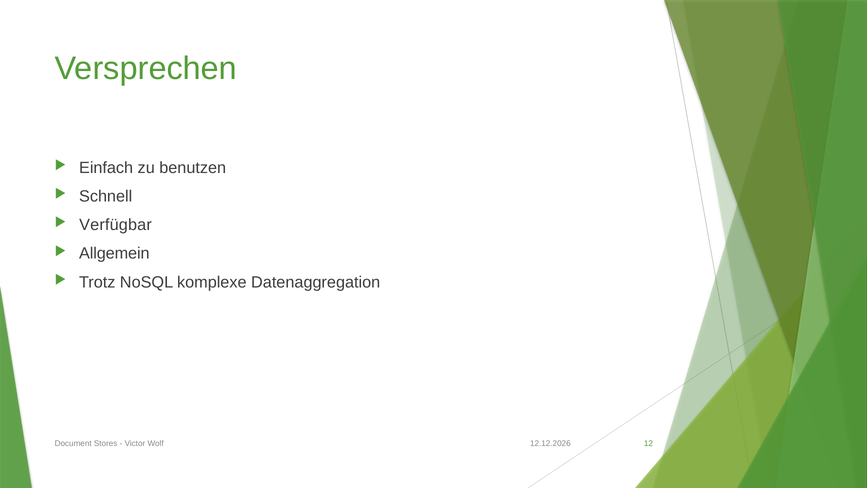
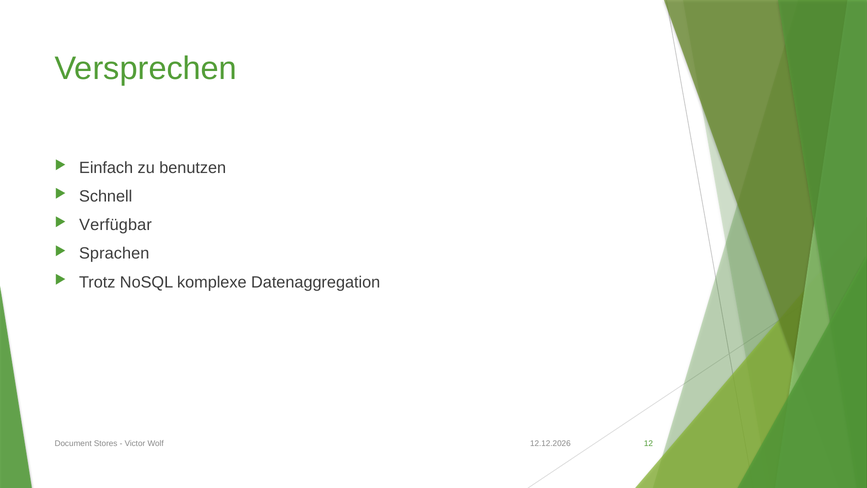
Allgemein: Allgemein -> Sprachen (114, 253)
